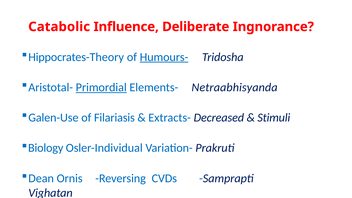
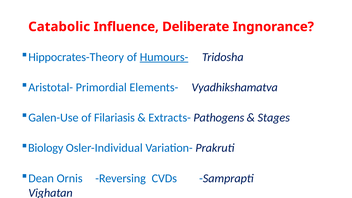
Primordial underline: present -> none (101, 87)
Netraabhisyanda: Netraabhisyanda -> Vyadhikshamatva (235, 87)
Decreased: Decreased -> Pathogens (219, 118)
Stimuli: Stimuli -> Stages (274, 118)
